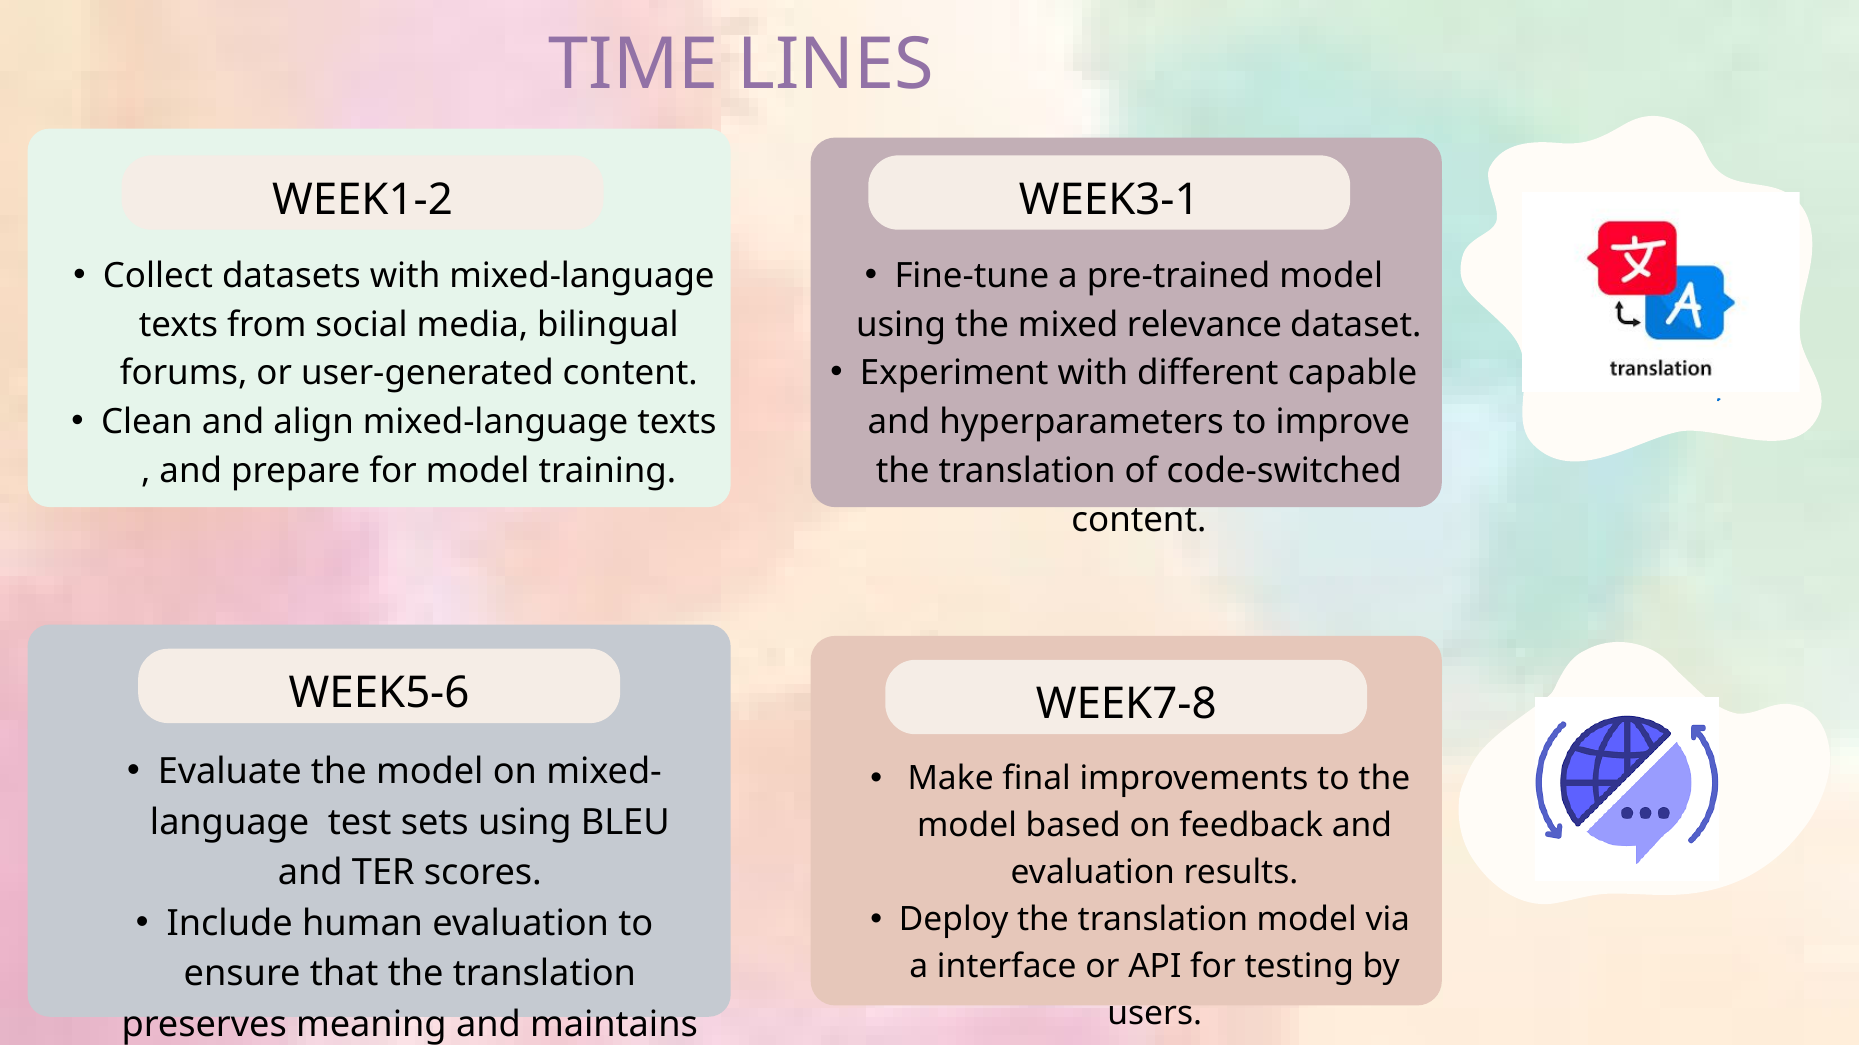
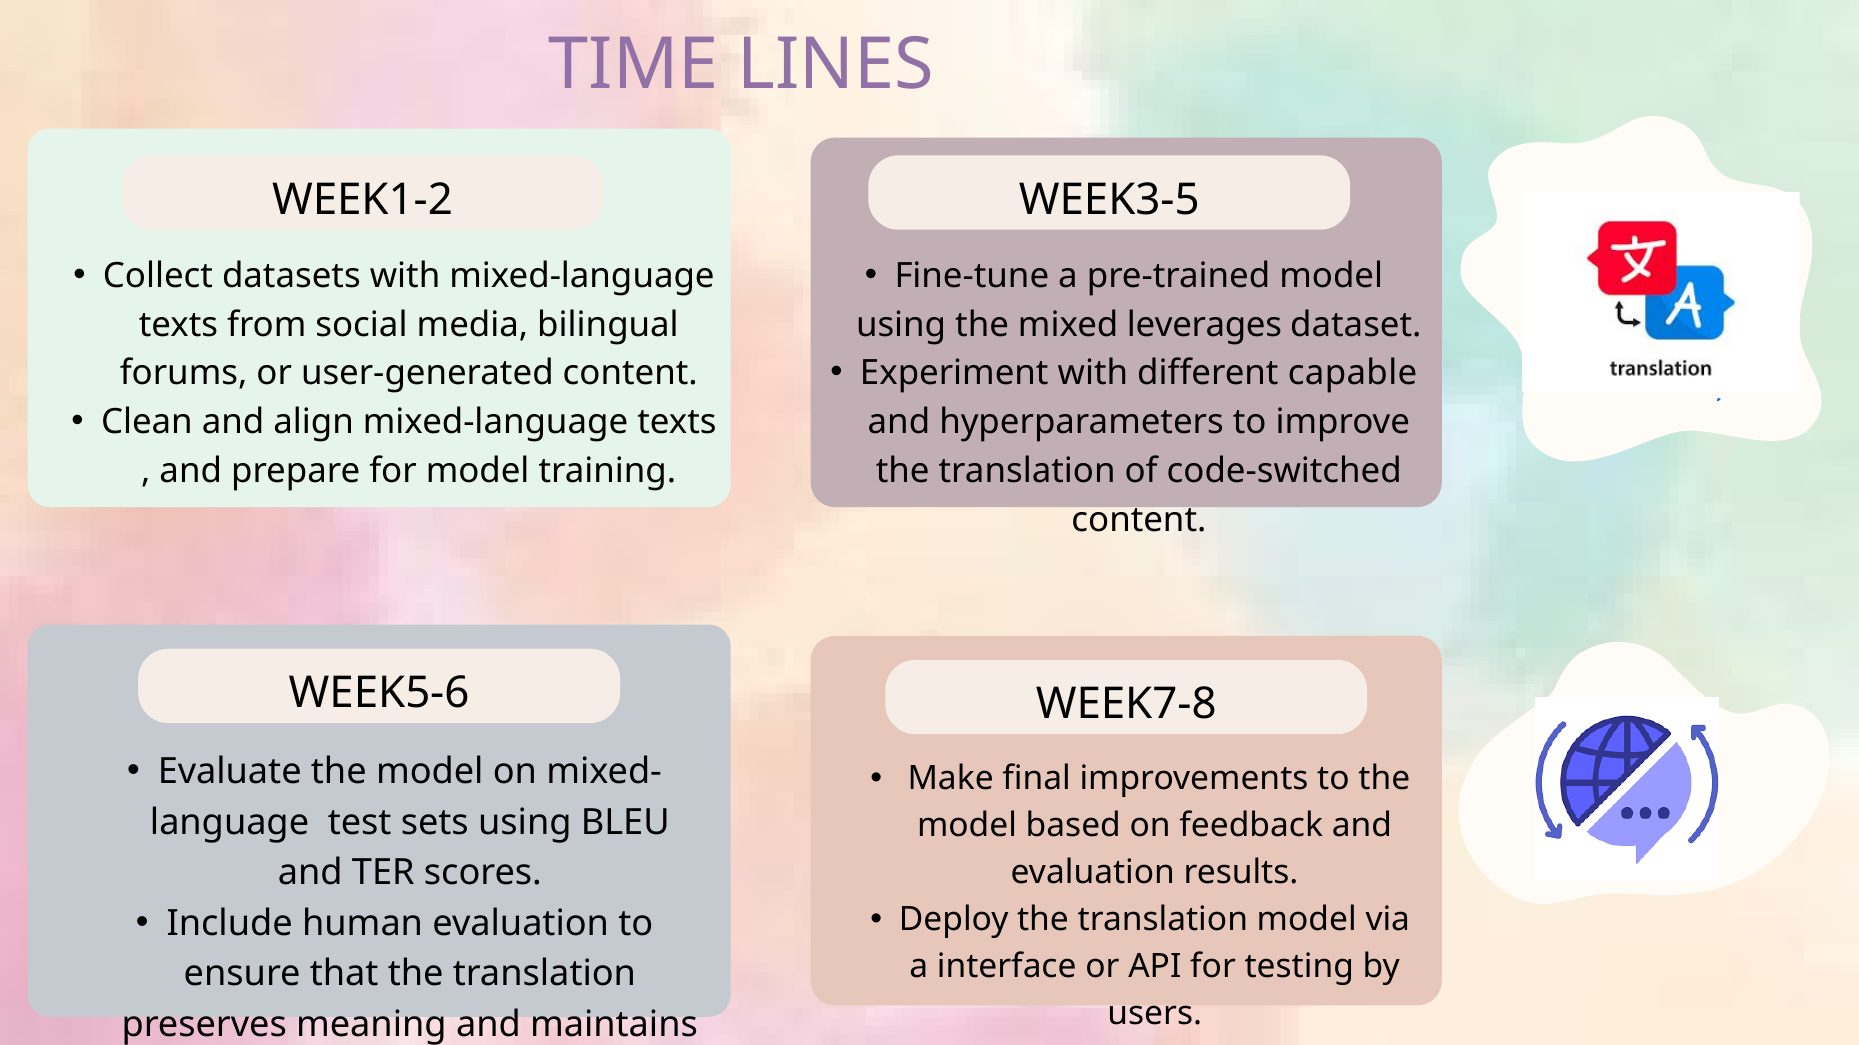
WEEK3-1: WEEK3-1 -> WEEK3-5 (1109, 200)
relevance: relevance -> leverages (1204, 325)
